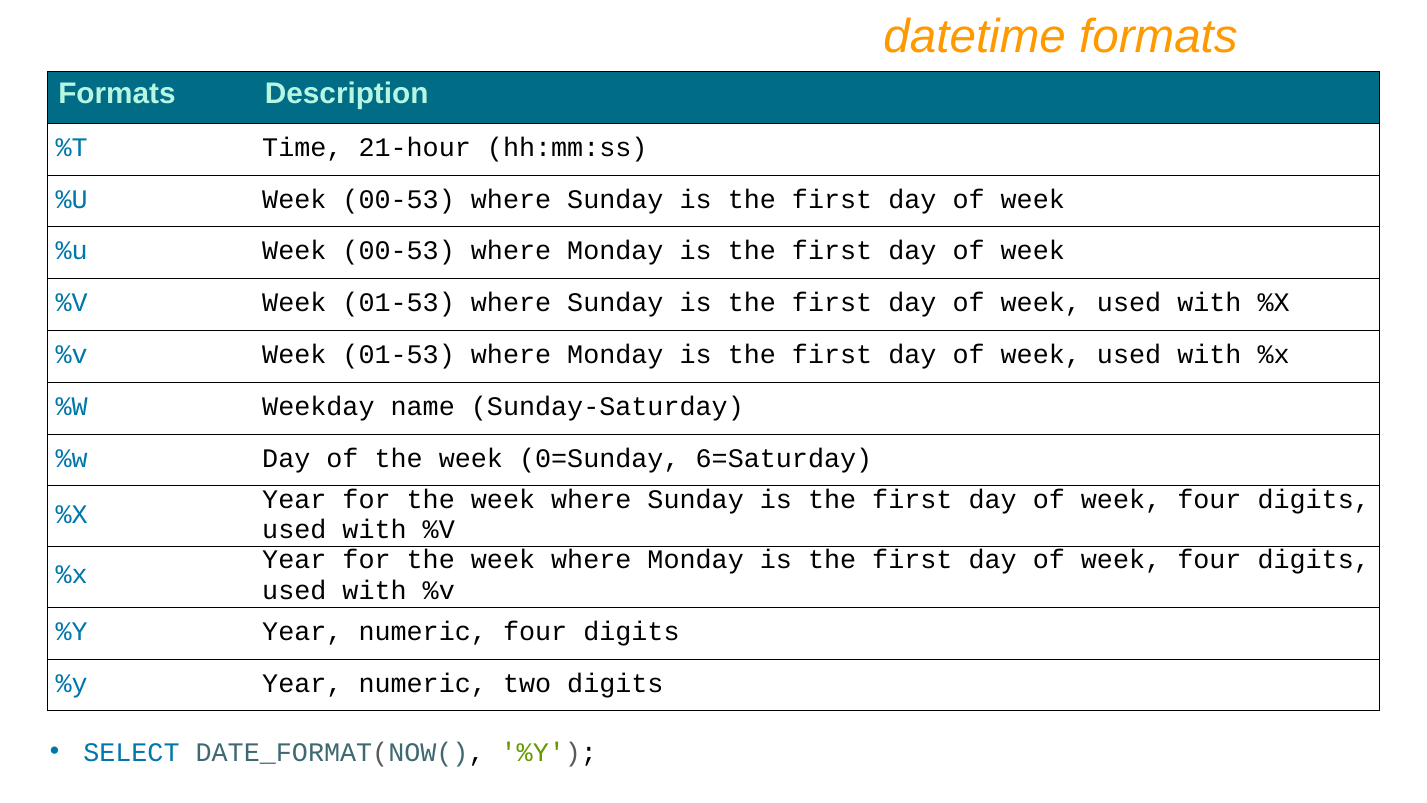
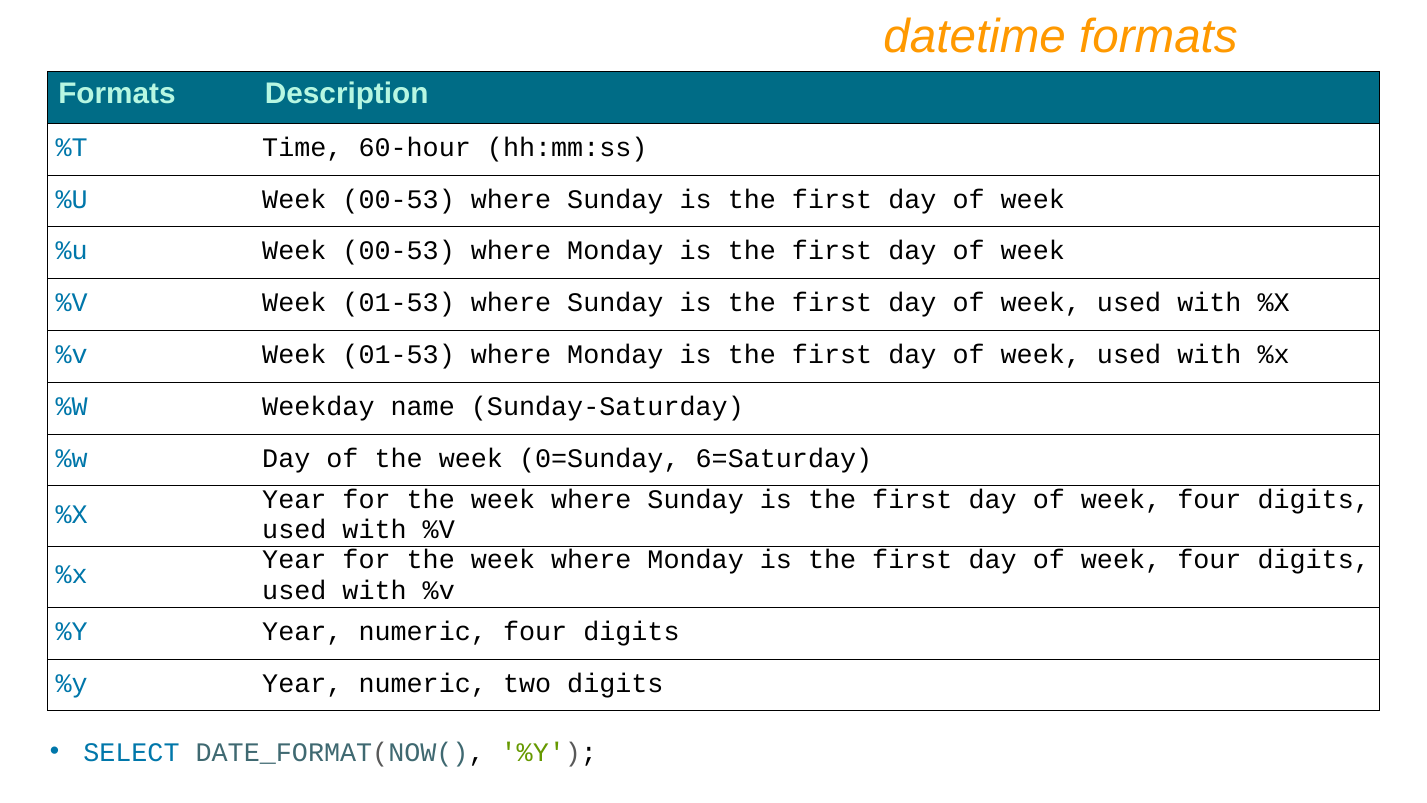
21-hour: 21-hour -> 60-hour (415, 148)
